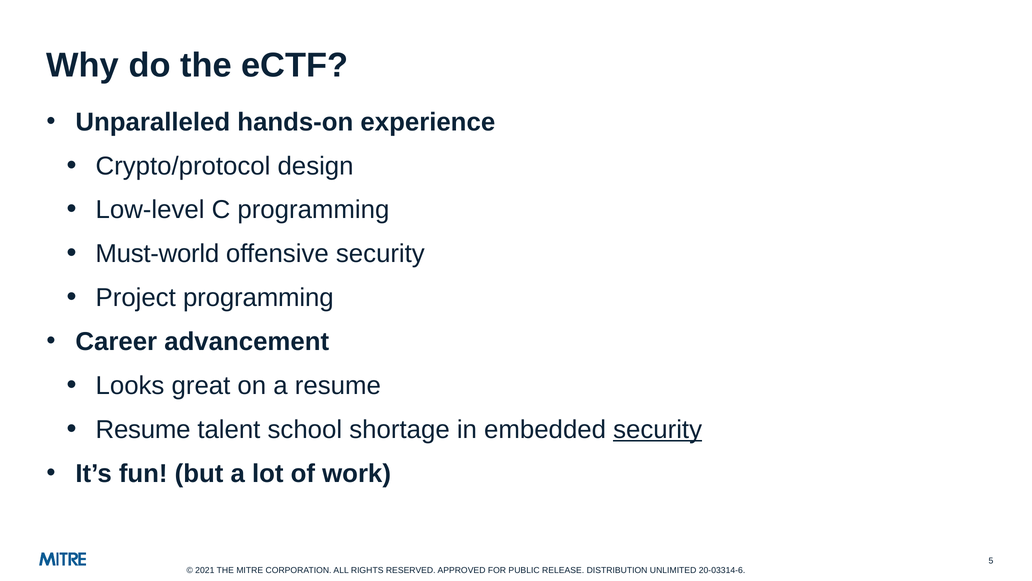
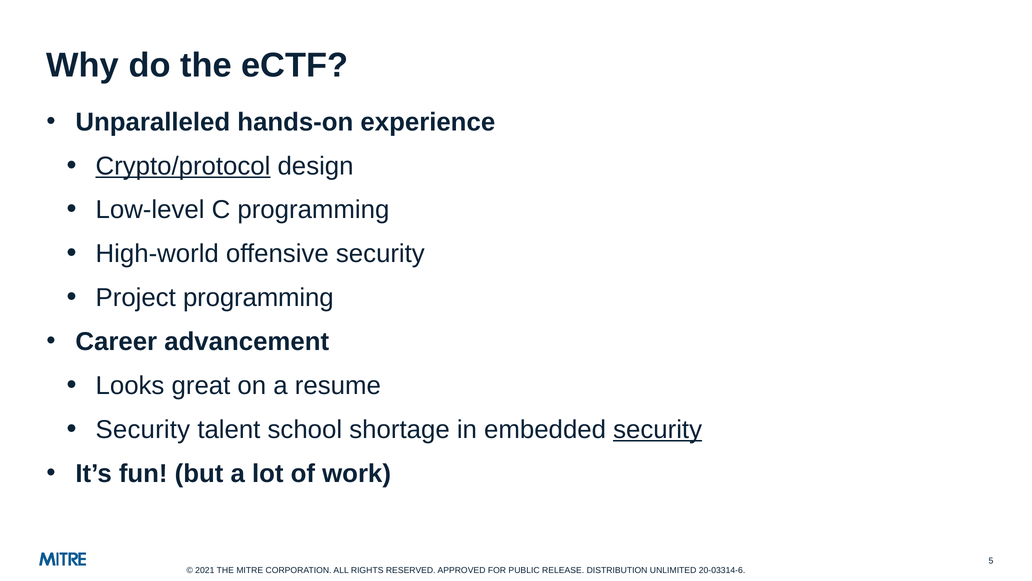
Crypto/protocol underline: none -> present (183, 166)
Must-world: Must-world -> High-world (157, 254)
Resume: Resume -> Security (143, 429)
